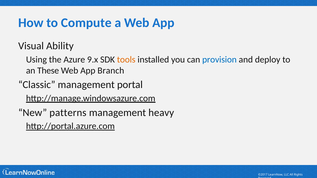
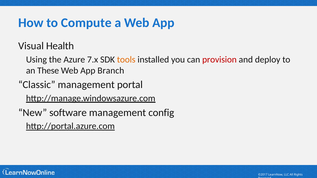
Ability: Ability -> Health (60, 46)
9.x: 9.x -> 7.x (93, 60)
provision colour: blue -> red (219, 60)
patterns: patterns -> software (68, 113)
heavy: heavy -> config (161, 113)
